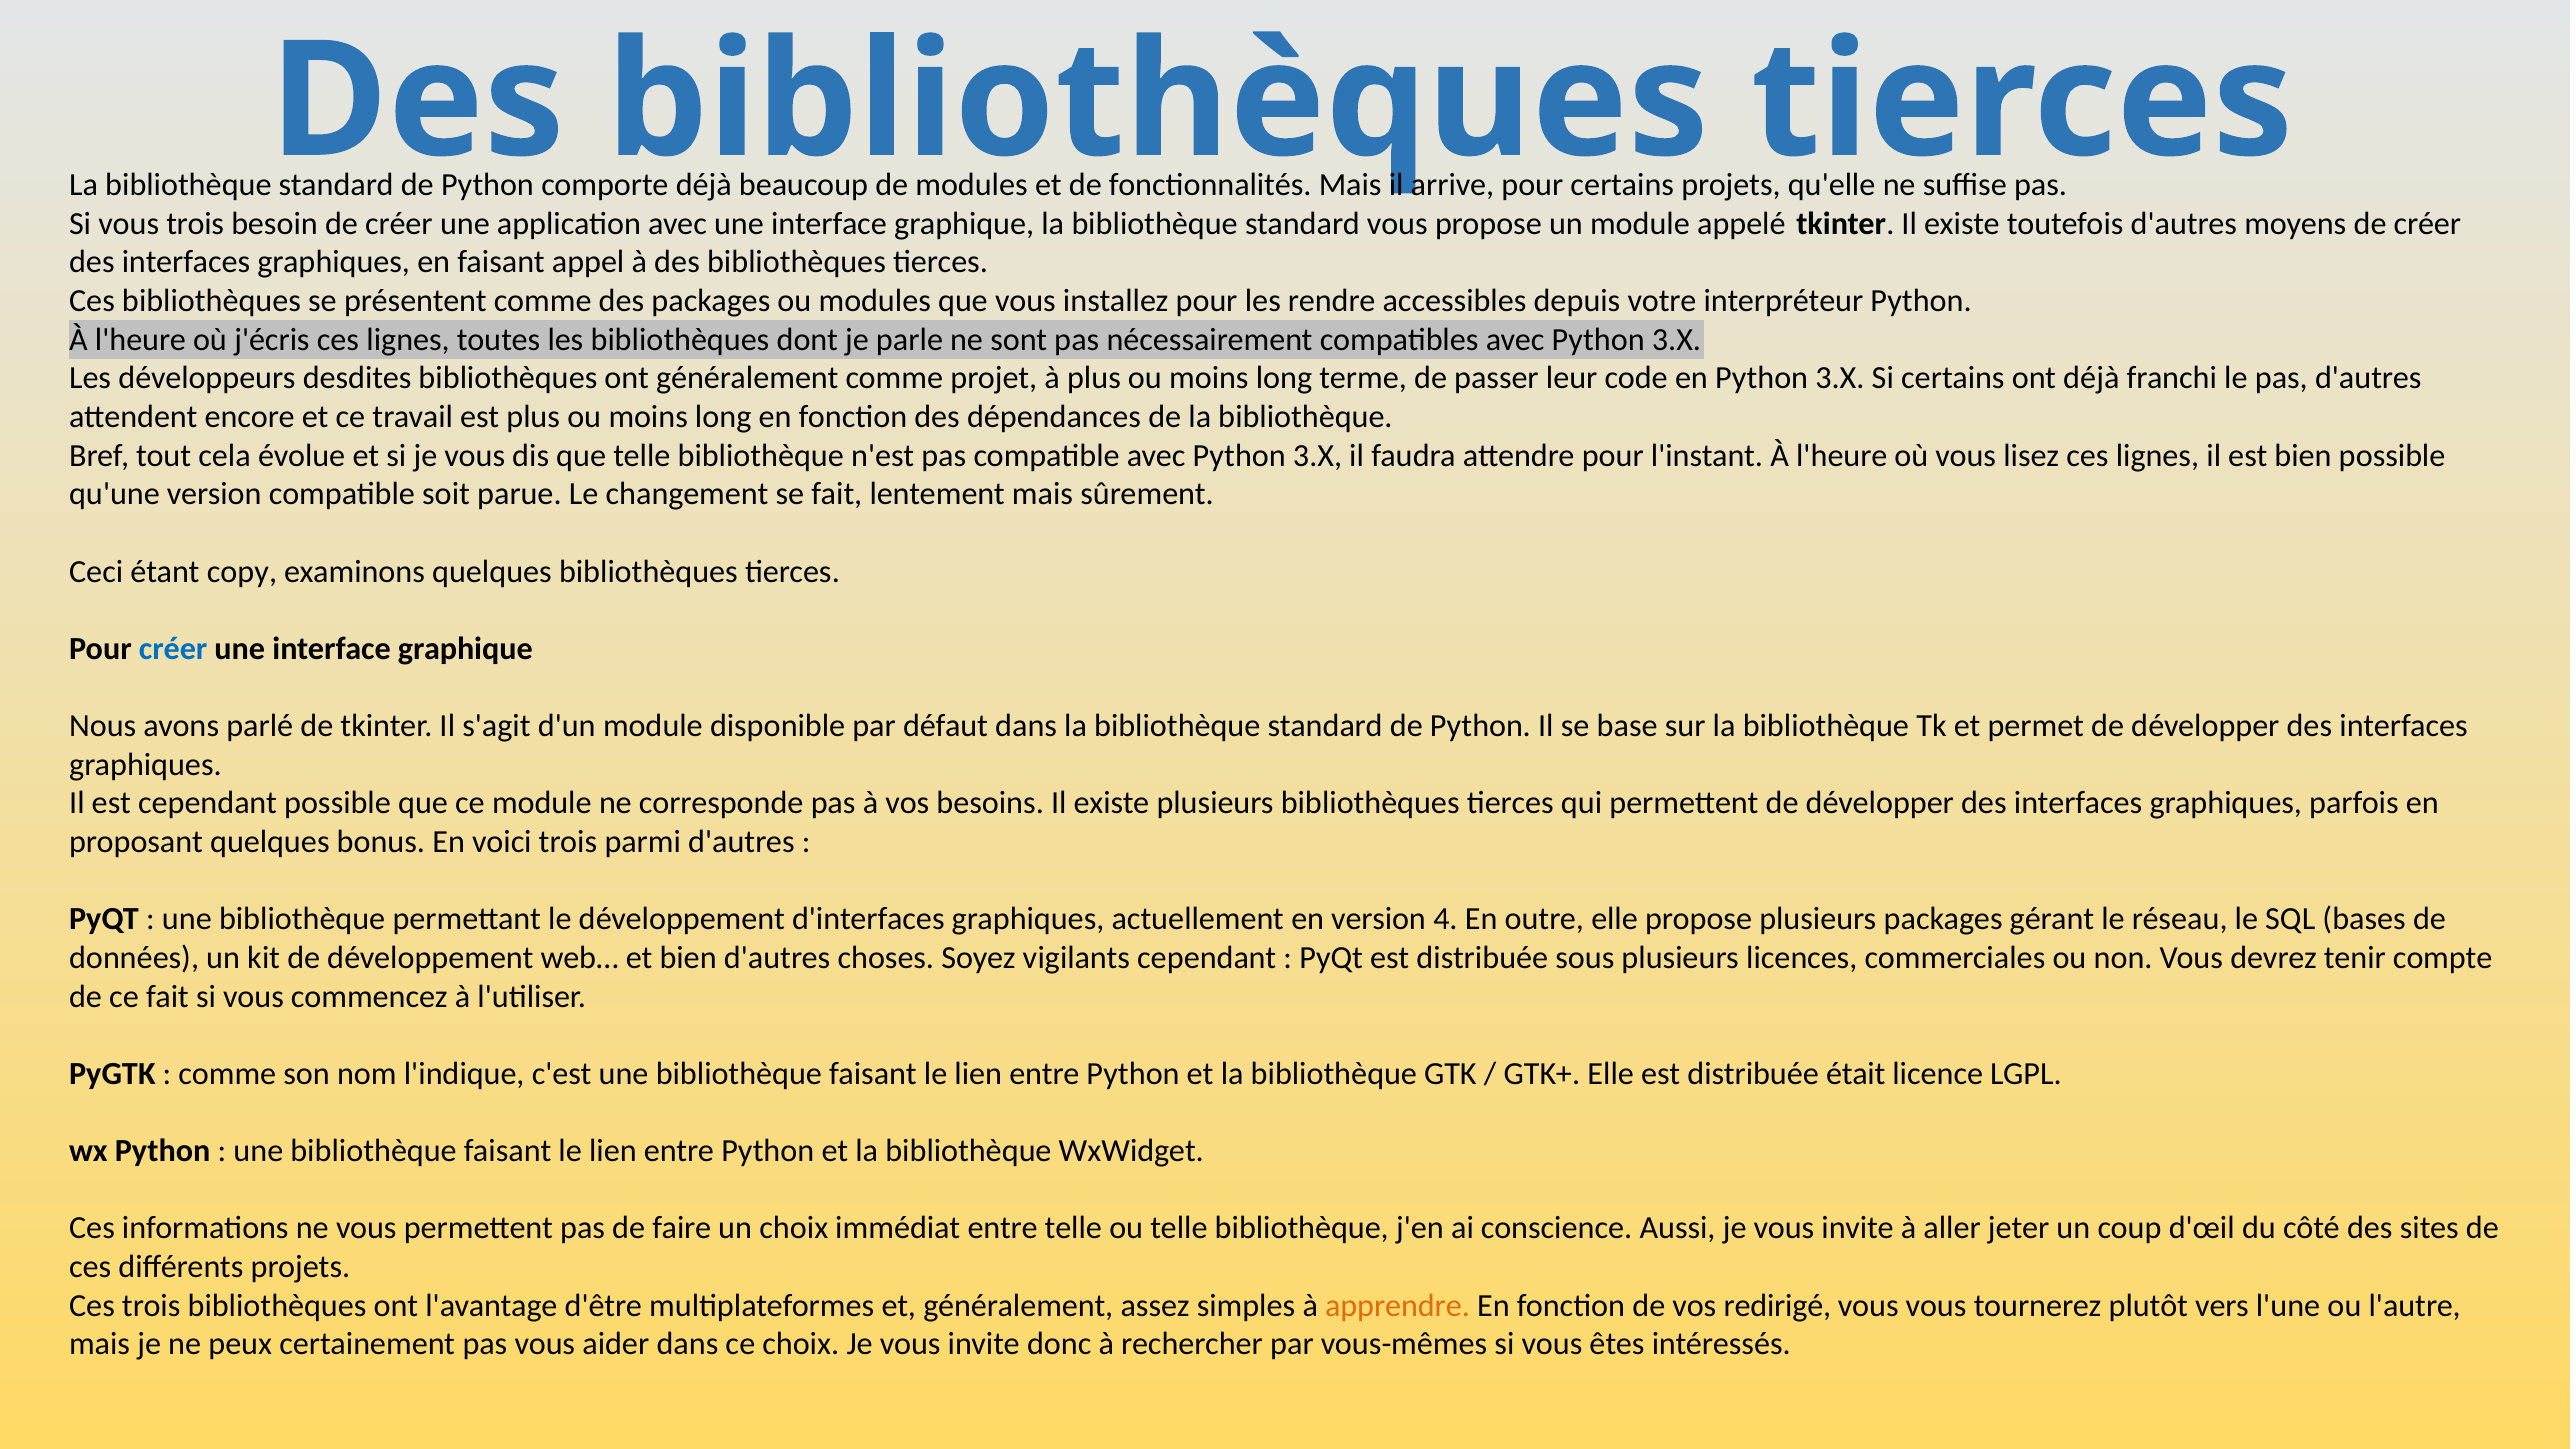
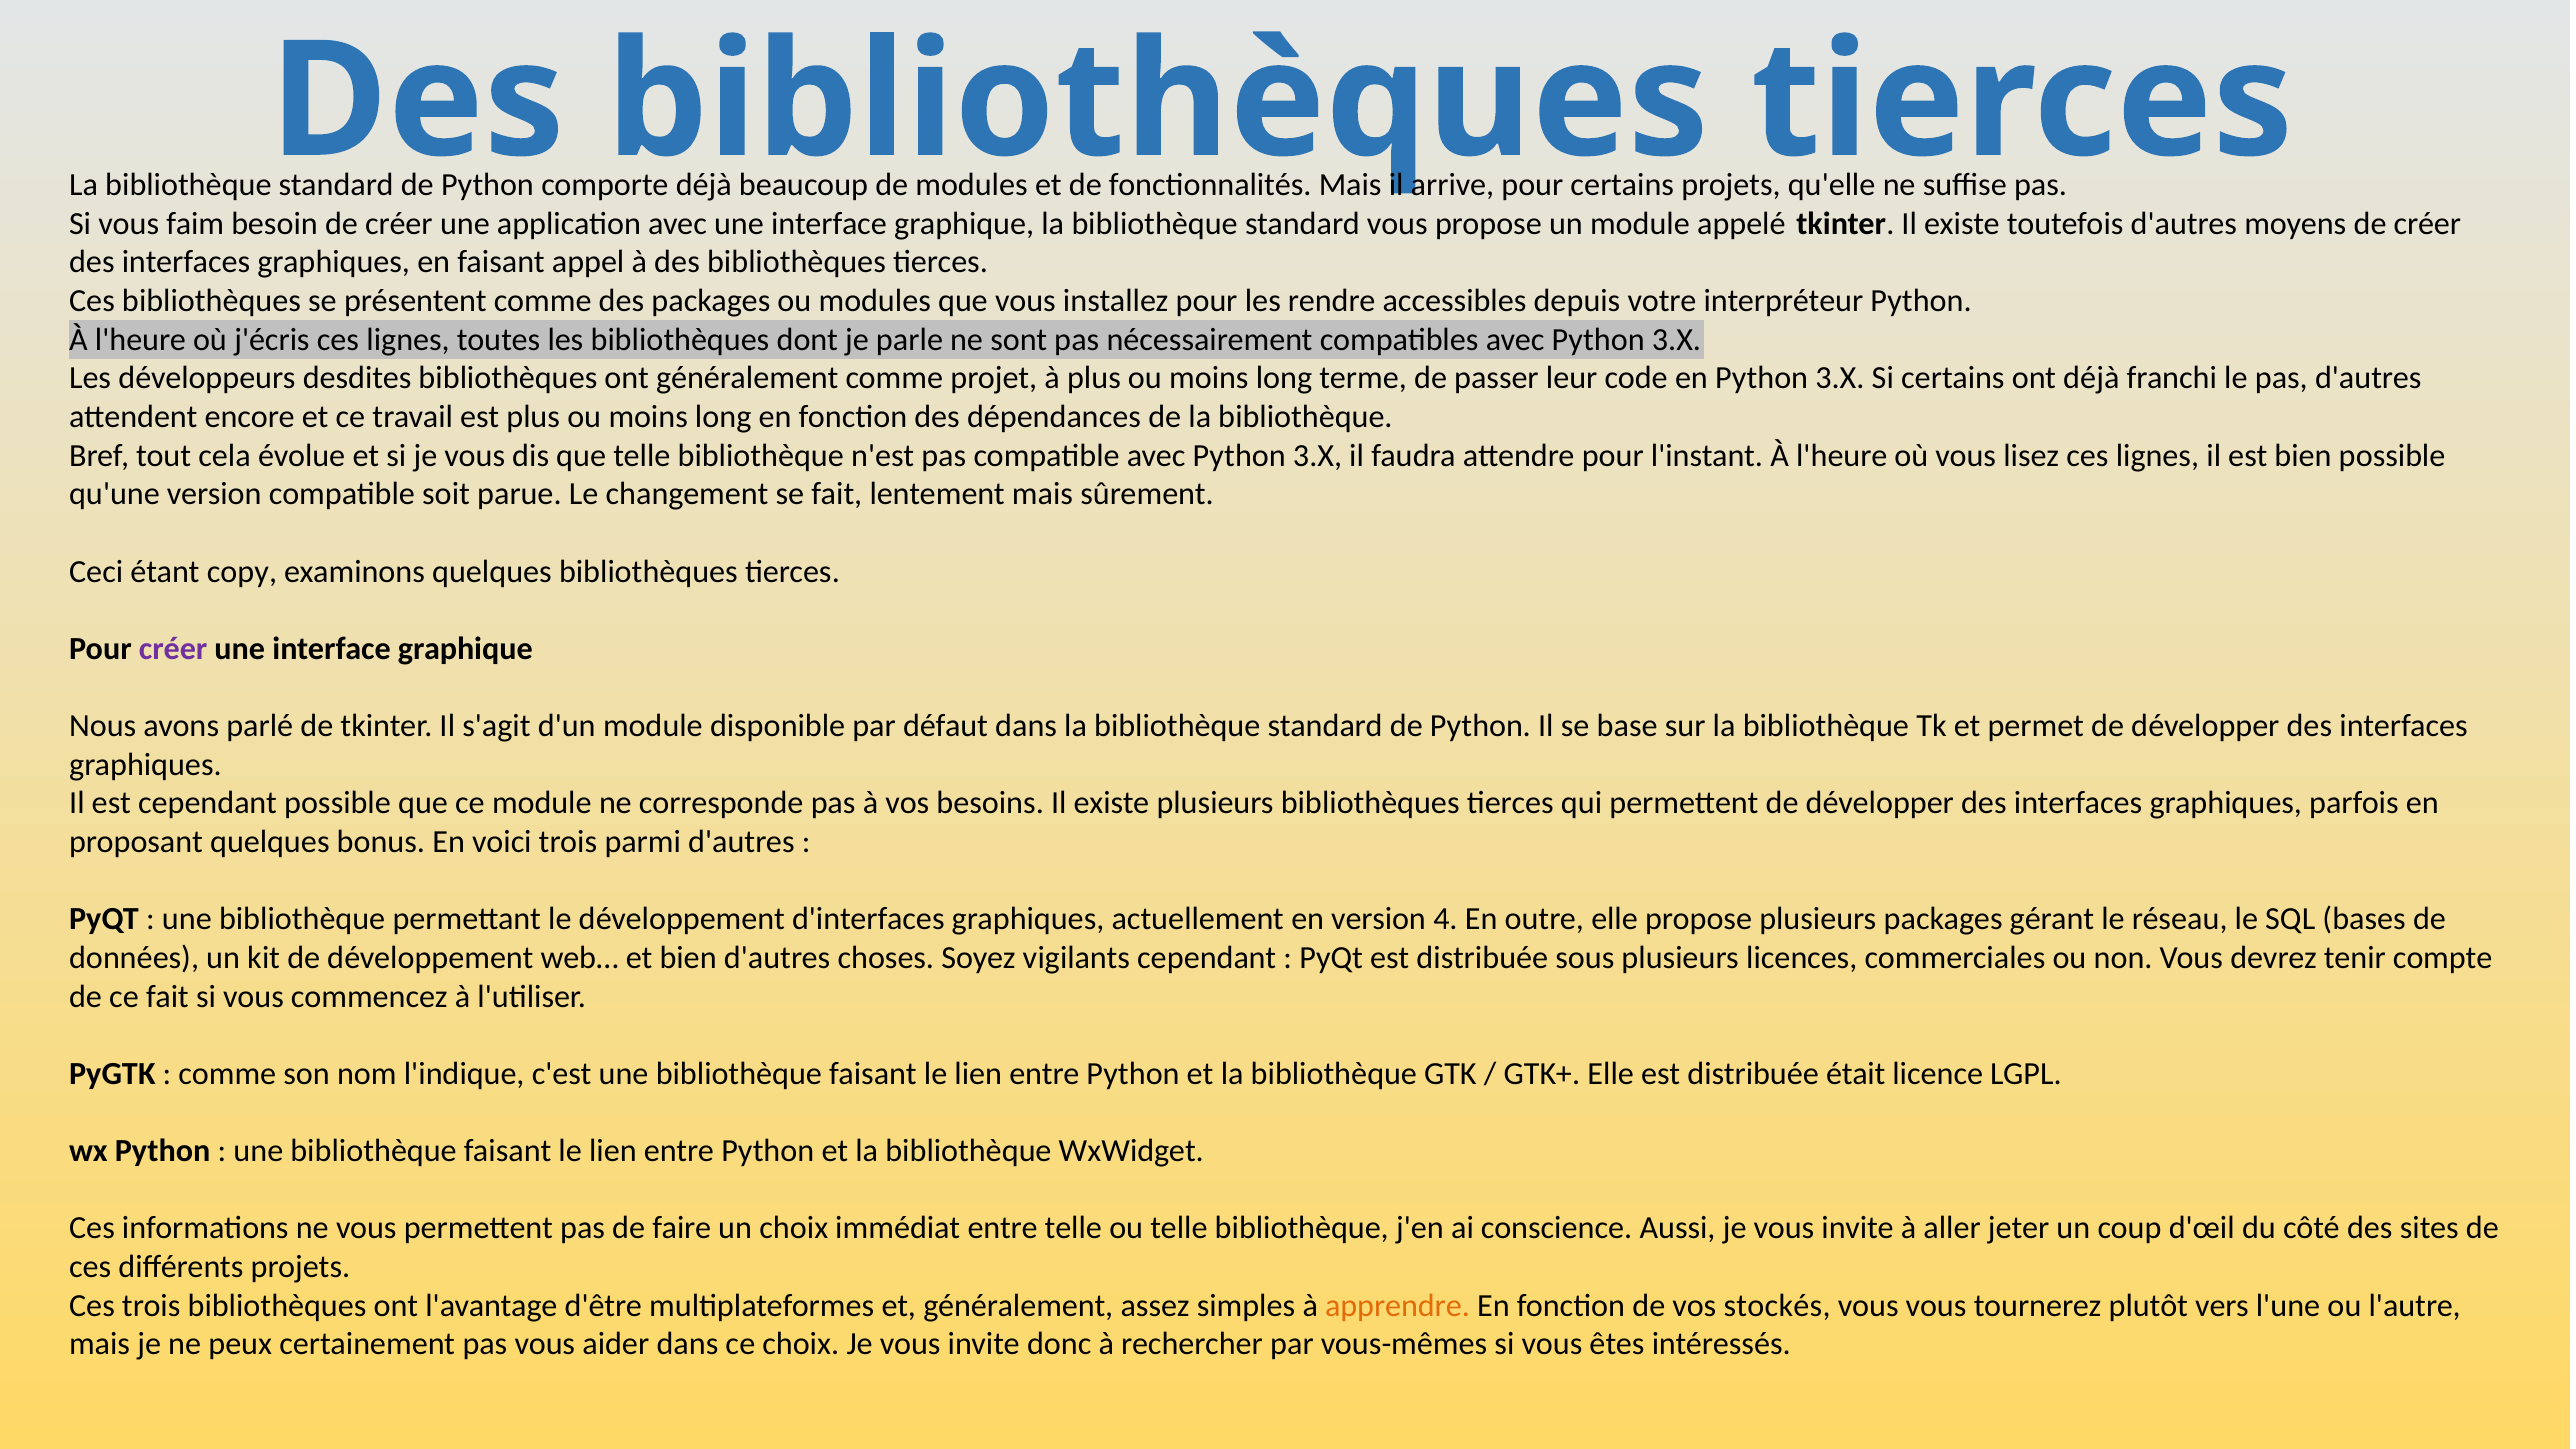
vous trois: trois -> faim (195, 224)
créer colour: blue -> purple (173, 649)
redirigé: redirigé -> stockés (1777, 1306)
